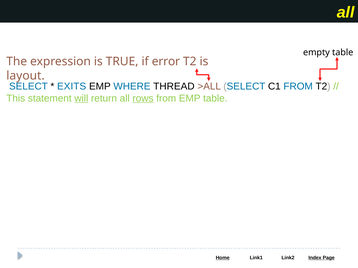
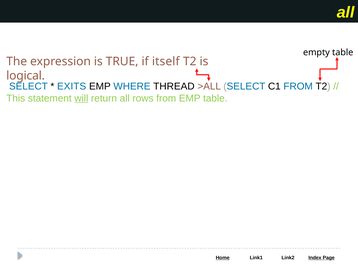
error: error -> itself (166, 61)
layout: layout -> logical (26, 76)
rows underline: present -> none (143, 98)
